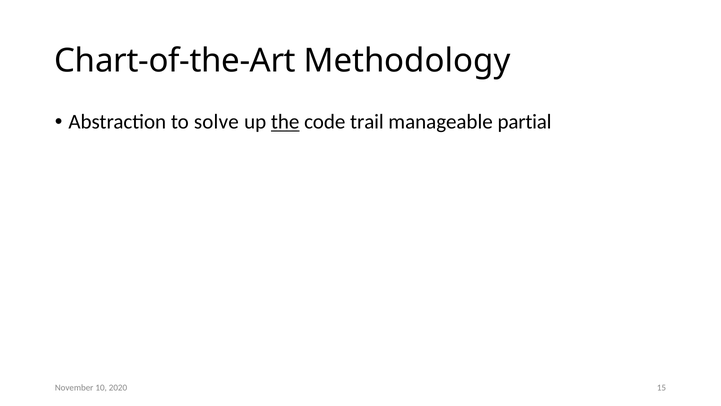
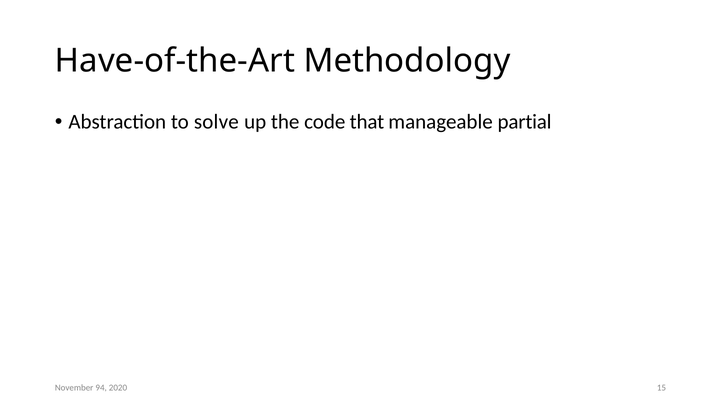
Chart-of-the-Art: Chart-of-the-Art -> Have-of-the-Art (175, 61)
the underline: present -> none (285, 122)
trail: trail -> that (367, 122)
10: 10 -> 94 (101, 387)
